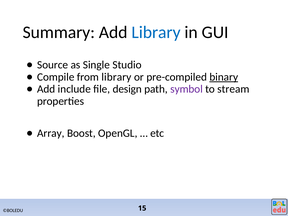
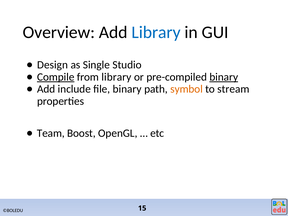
Summary: Summary -> Overview (59, 32)
Source: Source -> Design (53, 65)
Compile underline: none -> present (56, 77)
file design: design -> binary (127, 89)
symbol colour: purple -> orange (187, 89)
Array: Array -> Team (51, 133)
